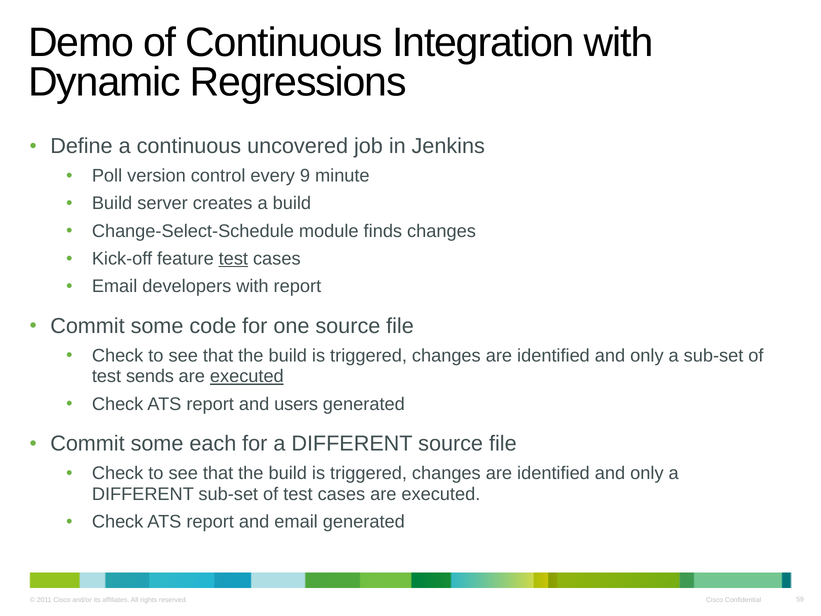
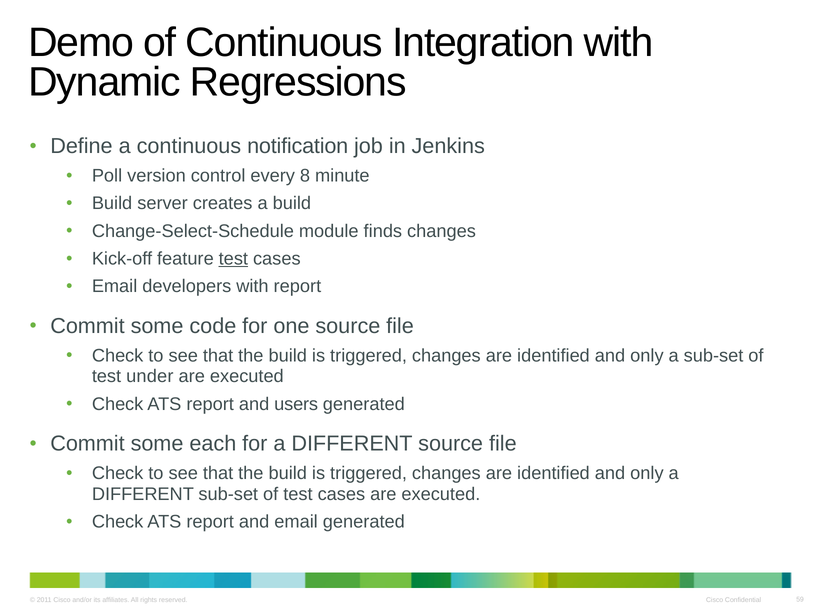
uncovered: uncovered -> notification (298, 146)
9: 9 -> 8 (305, 176)
sends: sends -> under (150, 376)
executed underline: present -> none (247, 376)
